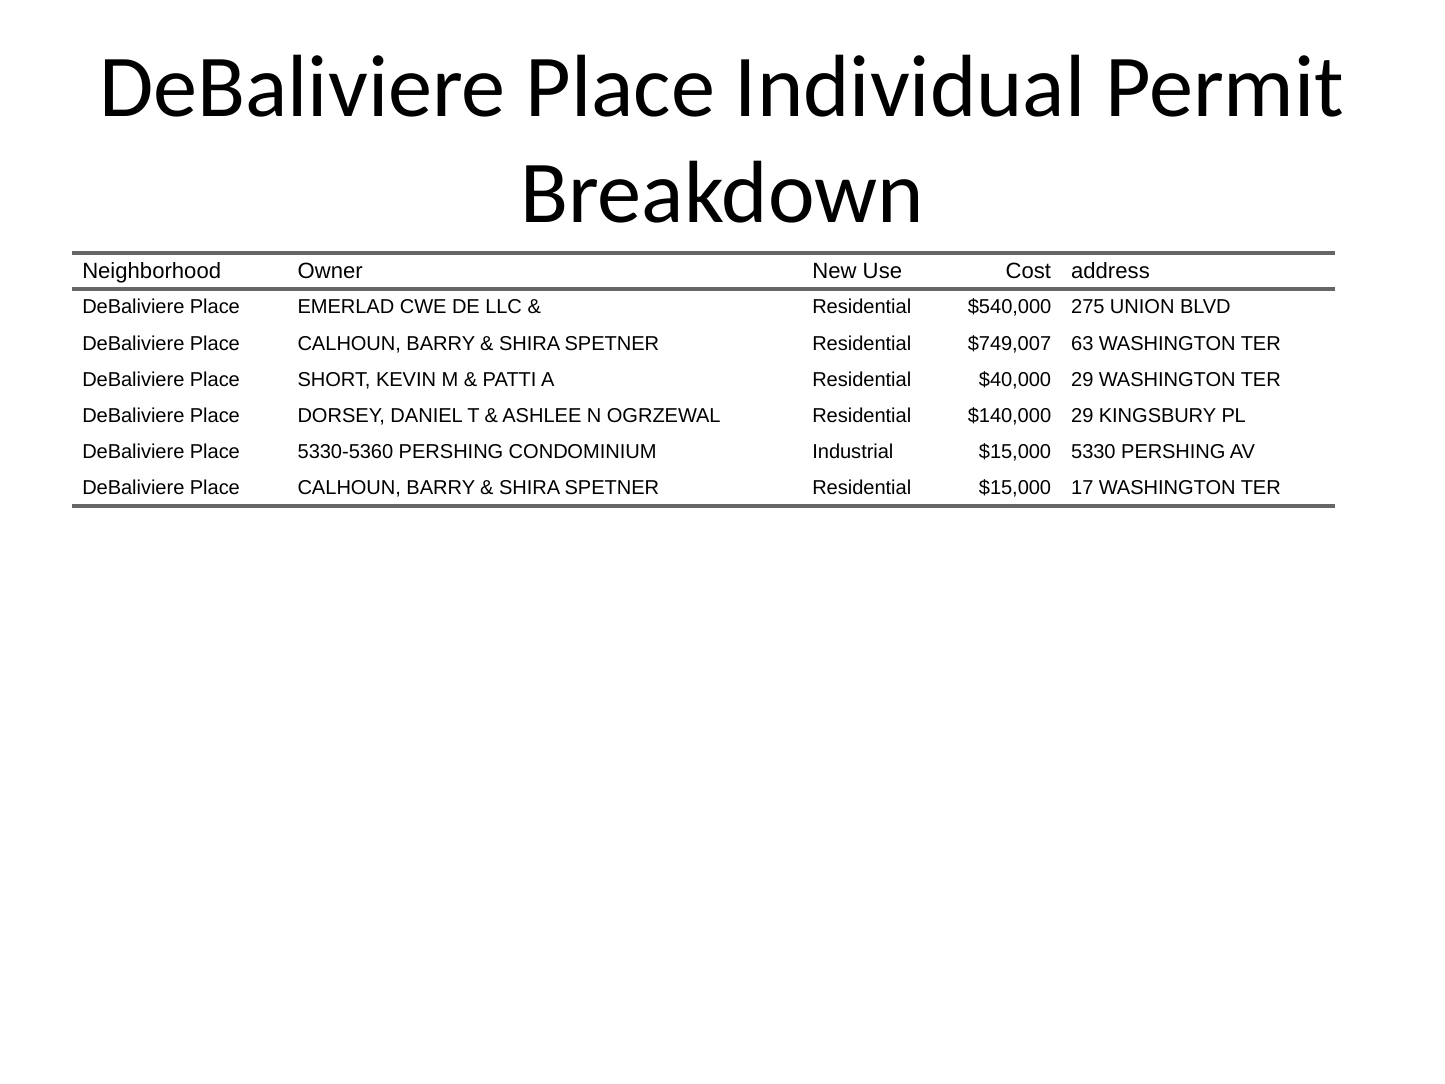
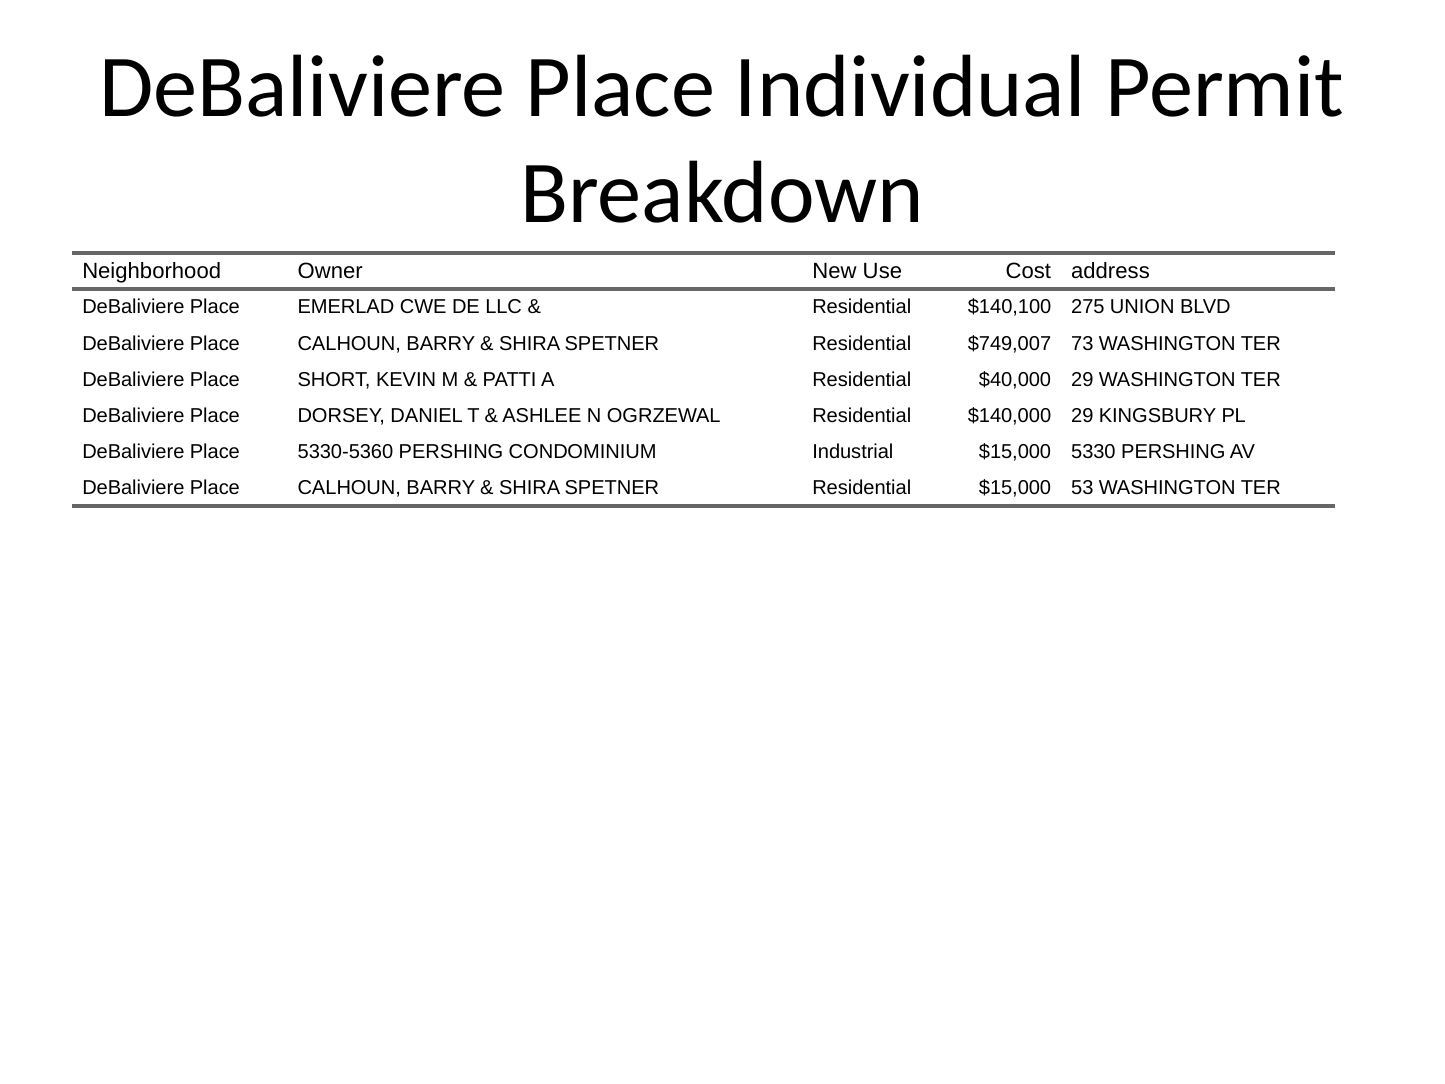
$540,000: $540,000 -> $140,100 (1010, 307)
63: 63 -> 73 (1082, 343)
17: 17 -> 53 (1082, 488)
